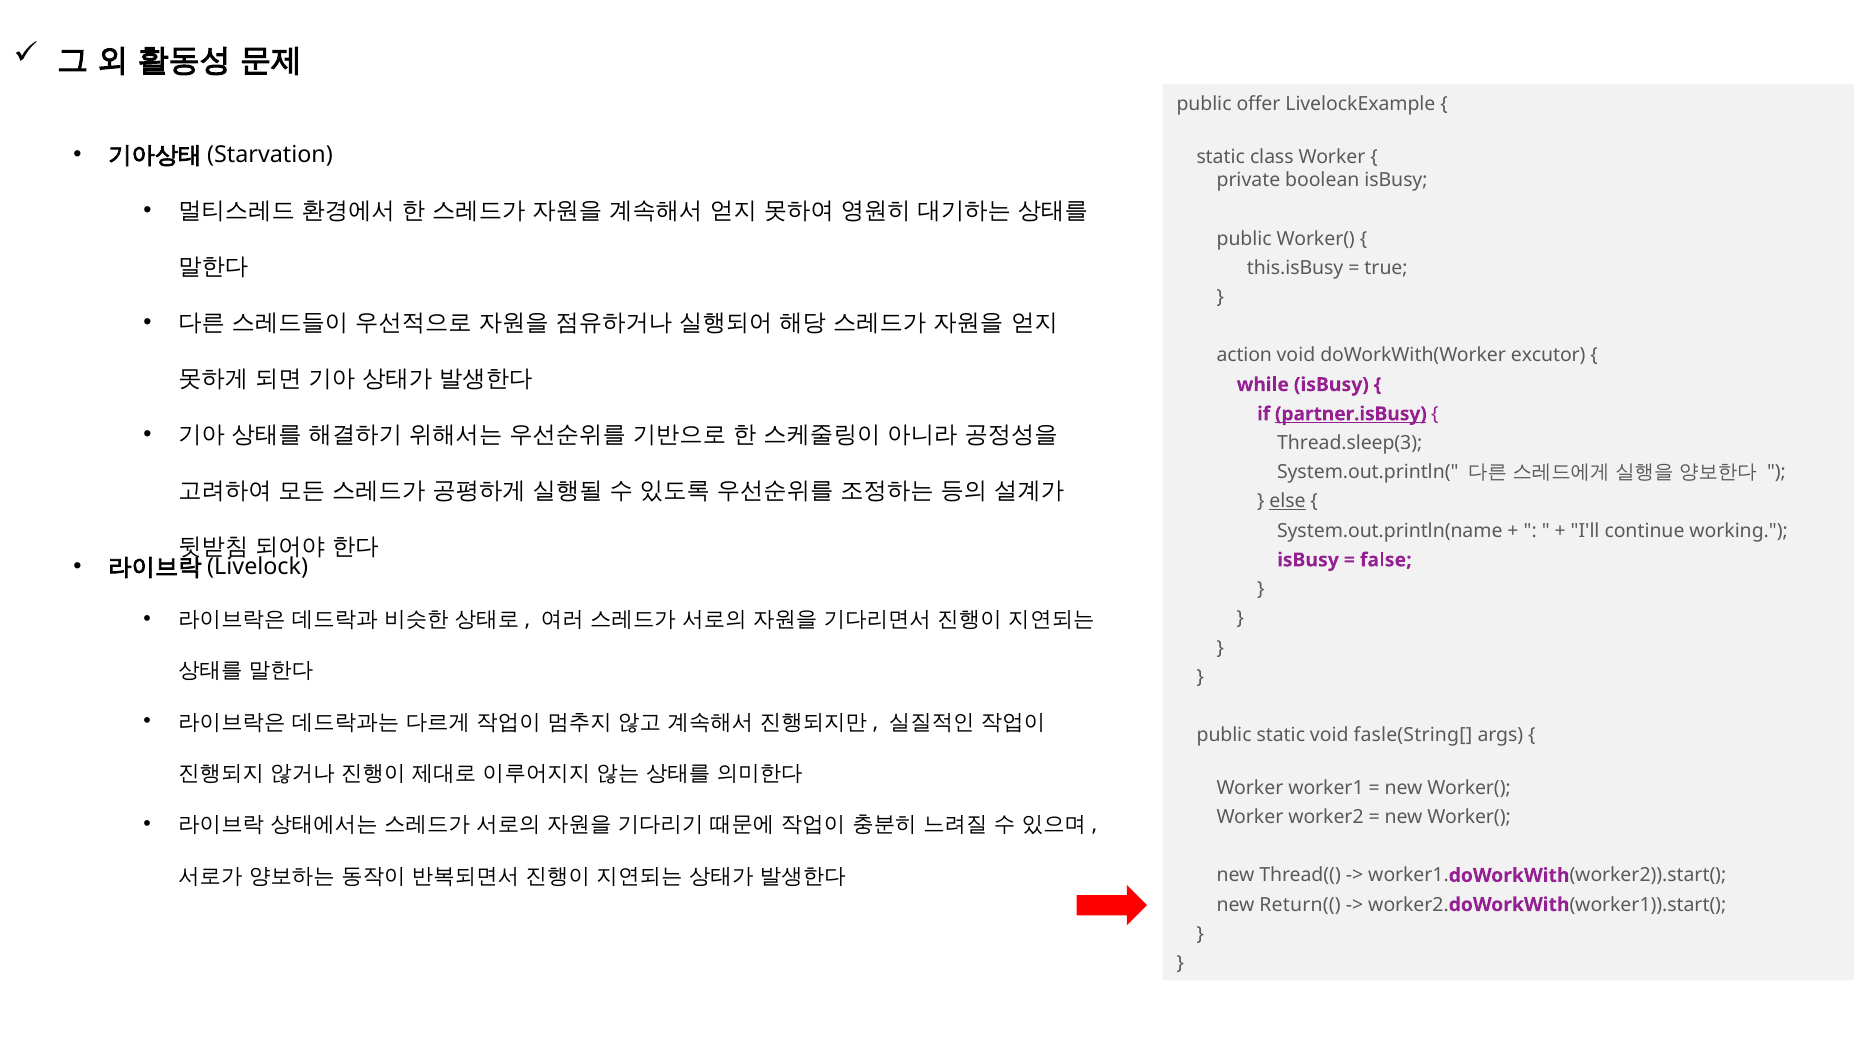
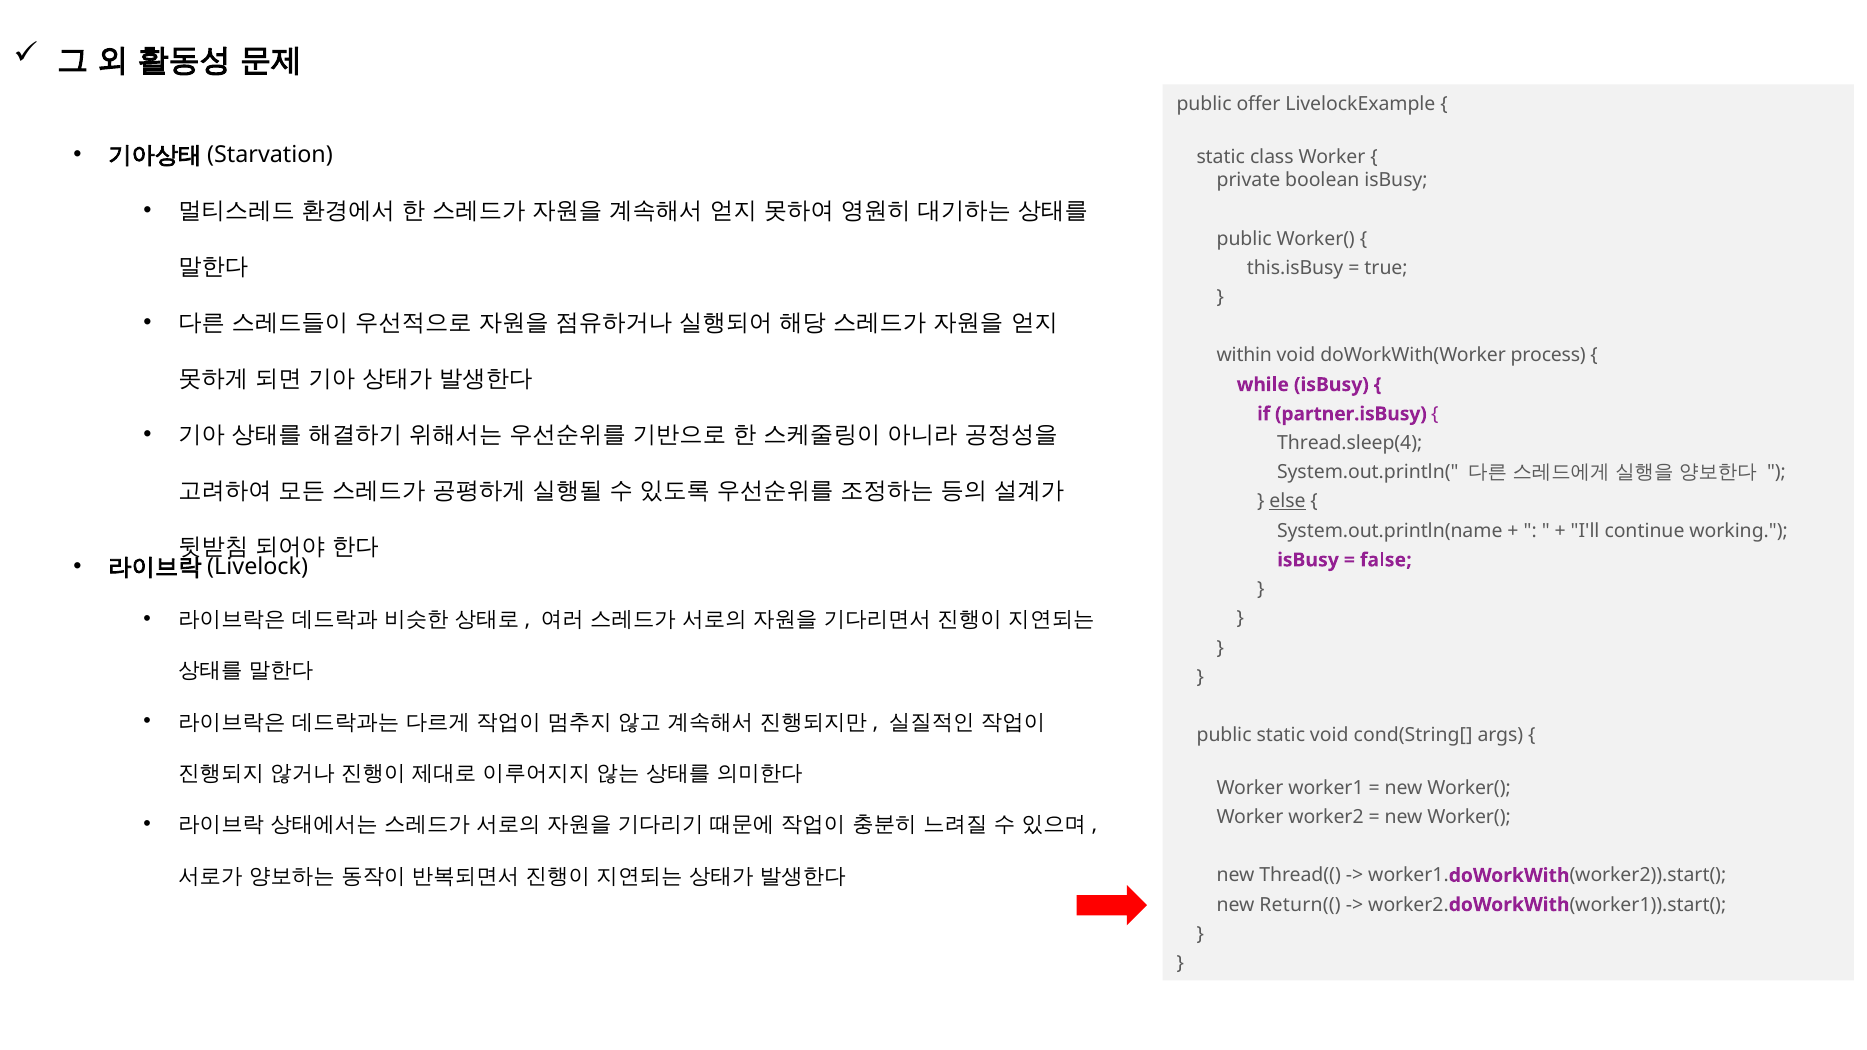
action: action -> within (1244, 356)
excutor: excutor -> process (1548, 356)
partner.isBusy underline: present -> none (1351, 414)
Thread.sleep(3: Thread.sleep(3 -> Thread.sleep(4 (1350, 443)
fasle(String[: fasle(String[ -> cond(String[ (1413, 735)
